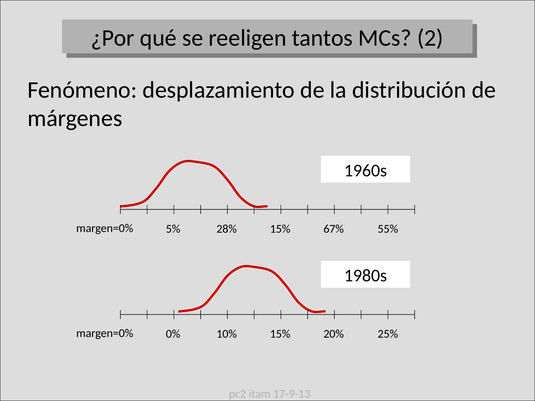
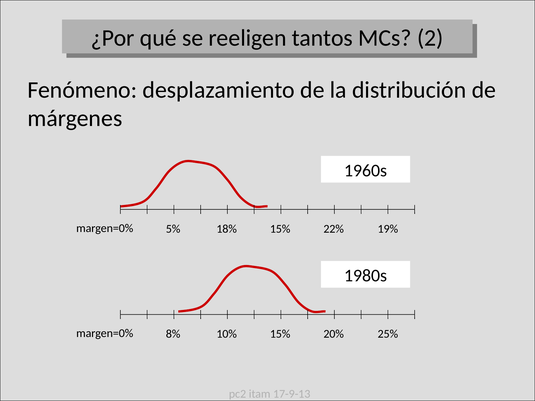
55%: 55% -> 19% (388, 229)
28%: 28% -> 18% (227, 229)
67%: 67% -> 22% (334, 229)
0%: 0% -> 8% (173, 334)
